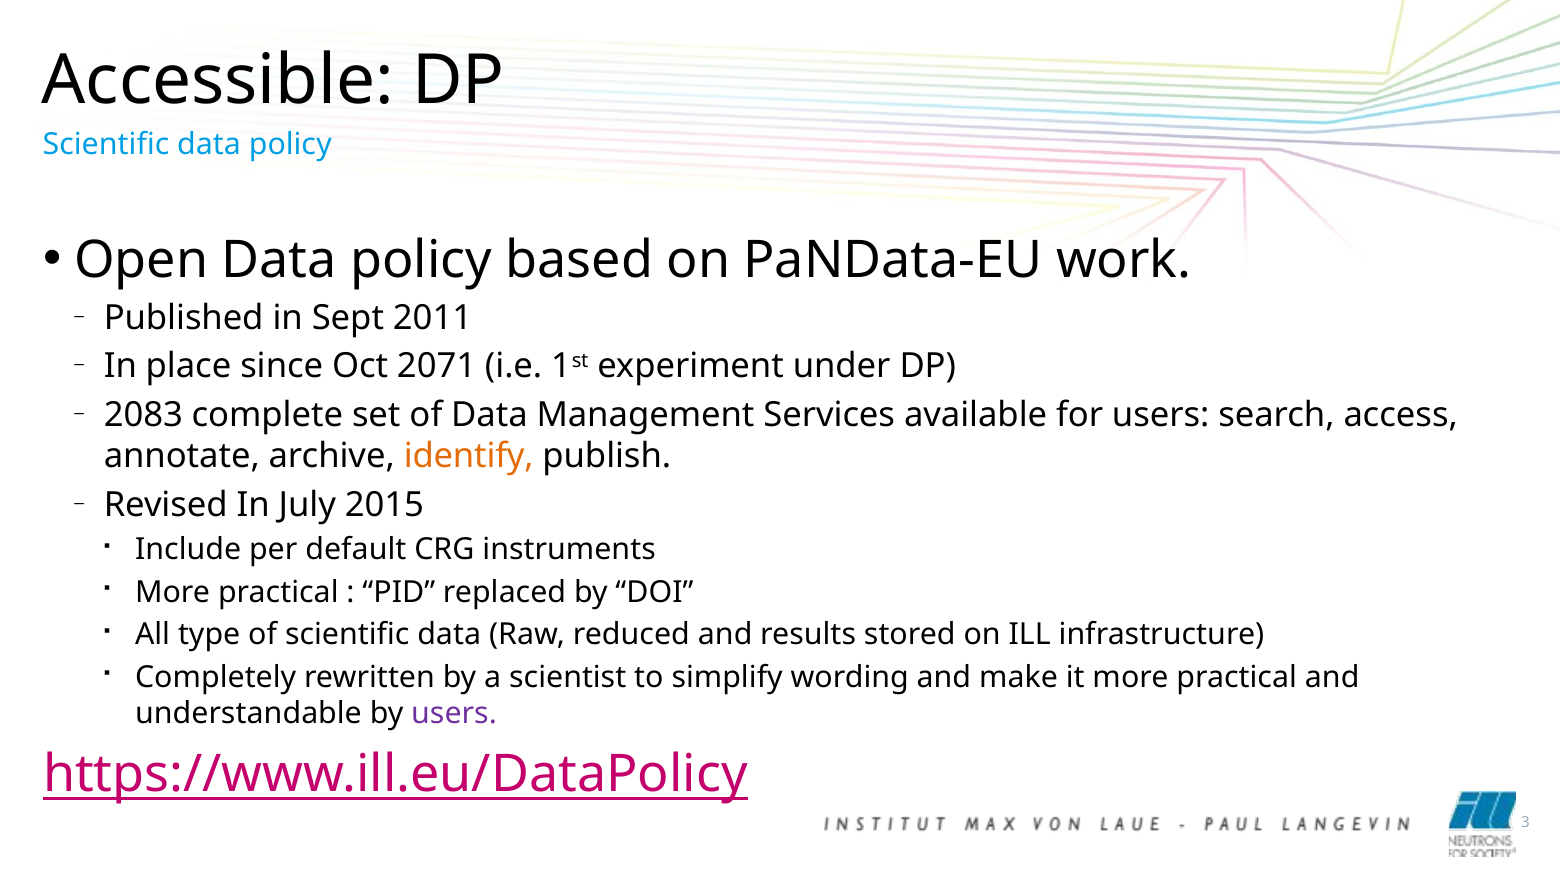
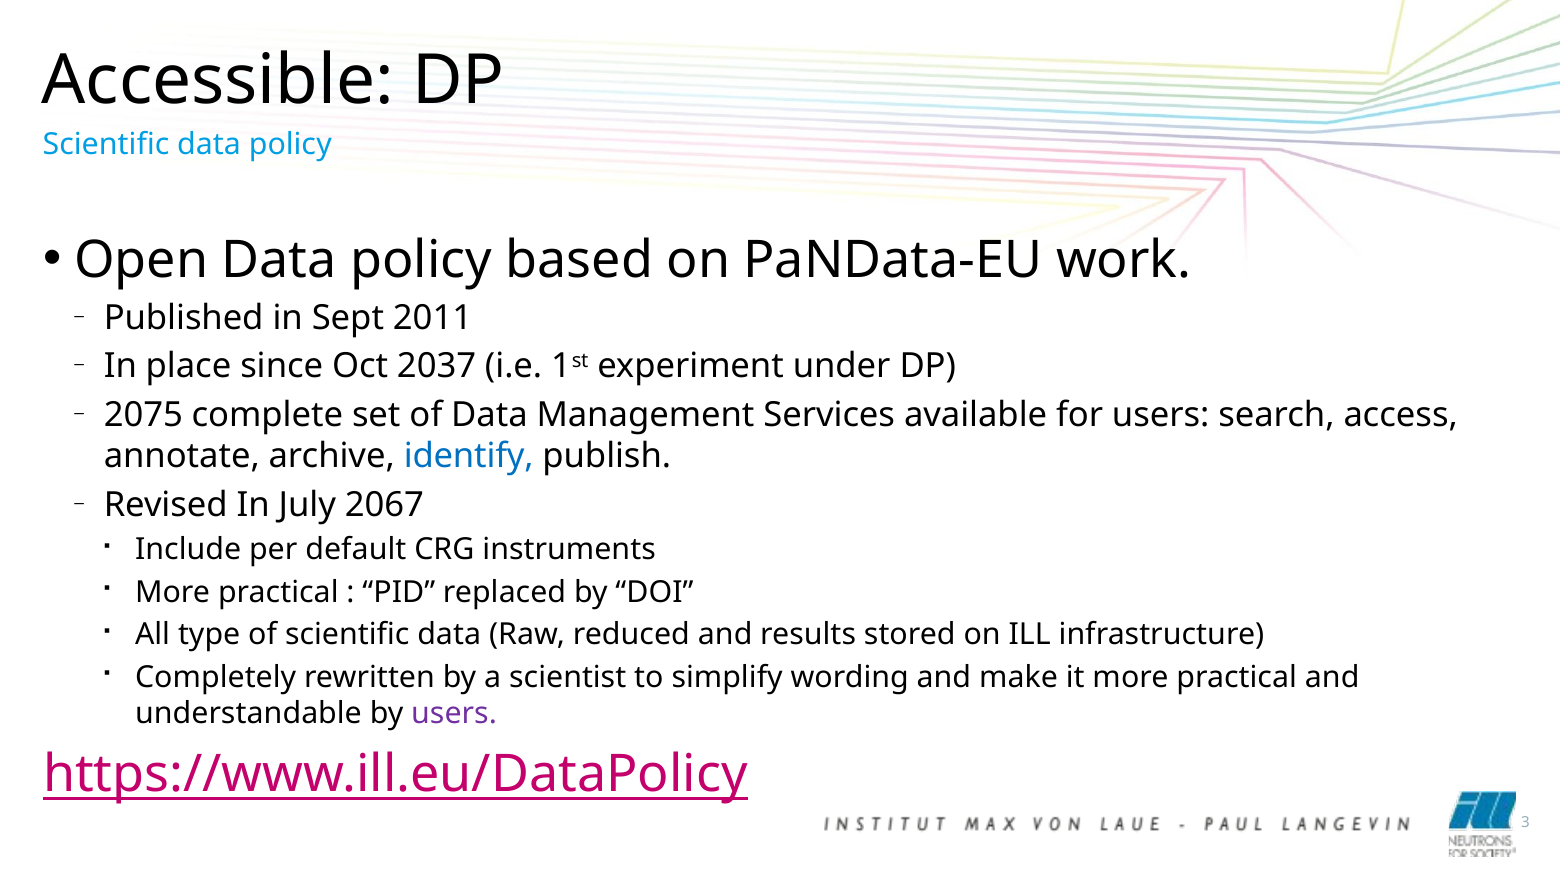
2071: 2071 -> 2037 (437, 367)
2083: 2083 -> 2075 (143, 415)
identify colour: orange -> blue (469, 457)
2015: 2015 -> 2067 (385, 505)
